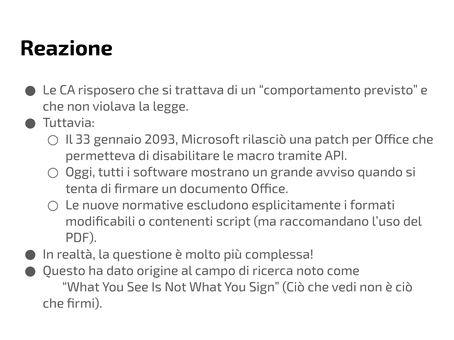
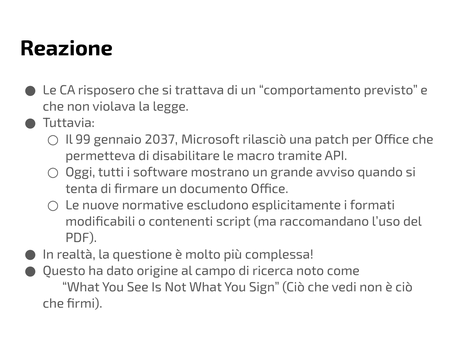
33: 33 -> 99 (83, 140)
2093: 2093 -> 2037 (161, 140)
